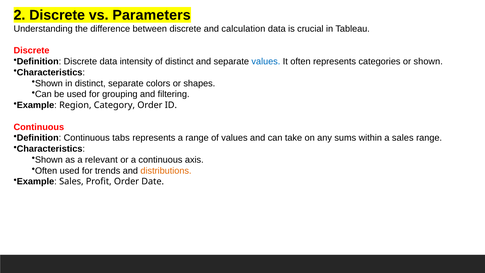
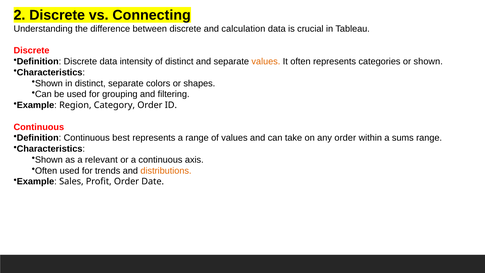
Parameters: Parameters -> Connecting (152, 15)
values colour: blue -> orange (266, 61)
tabs: tabs -> best (121, 138)
any sums: sums -> order (345, 138)
a sales: sales -> sums (403, 138)
